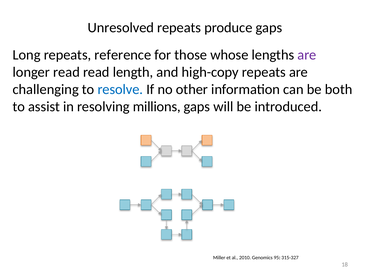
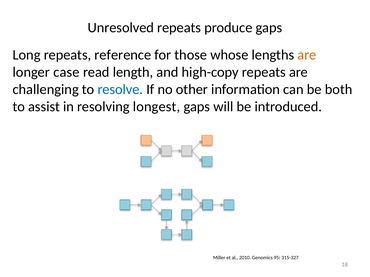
are colour: purple -> orange (307, 55)
longer read: read -> case (66, 72)
millions: millions -> longest (157, 107)
